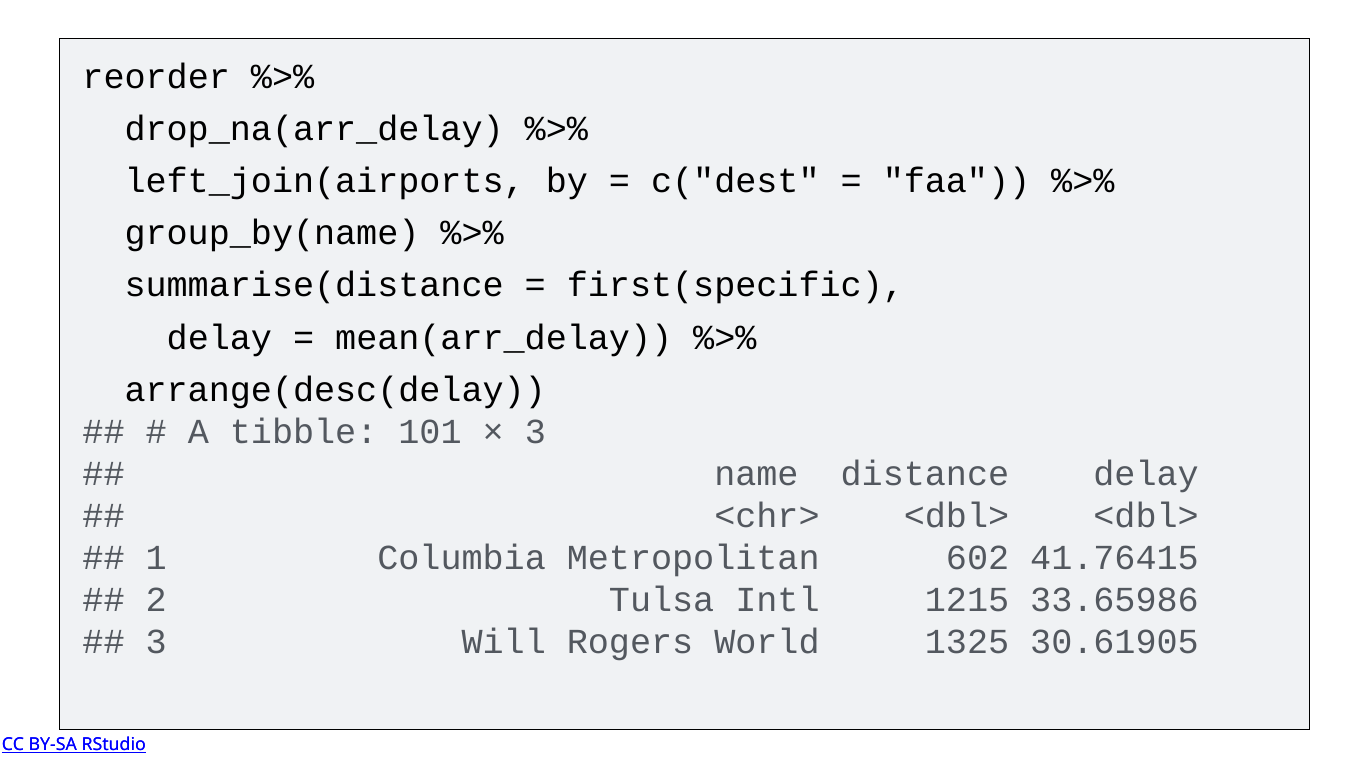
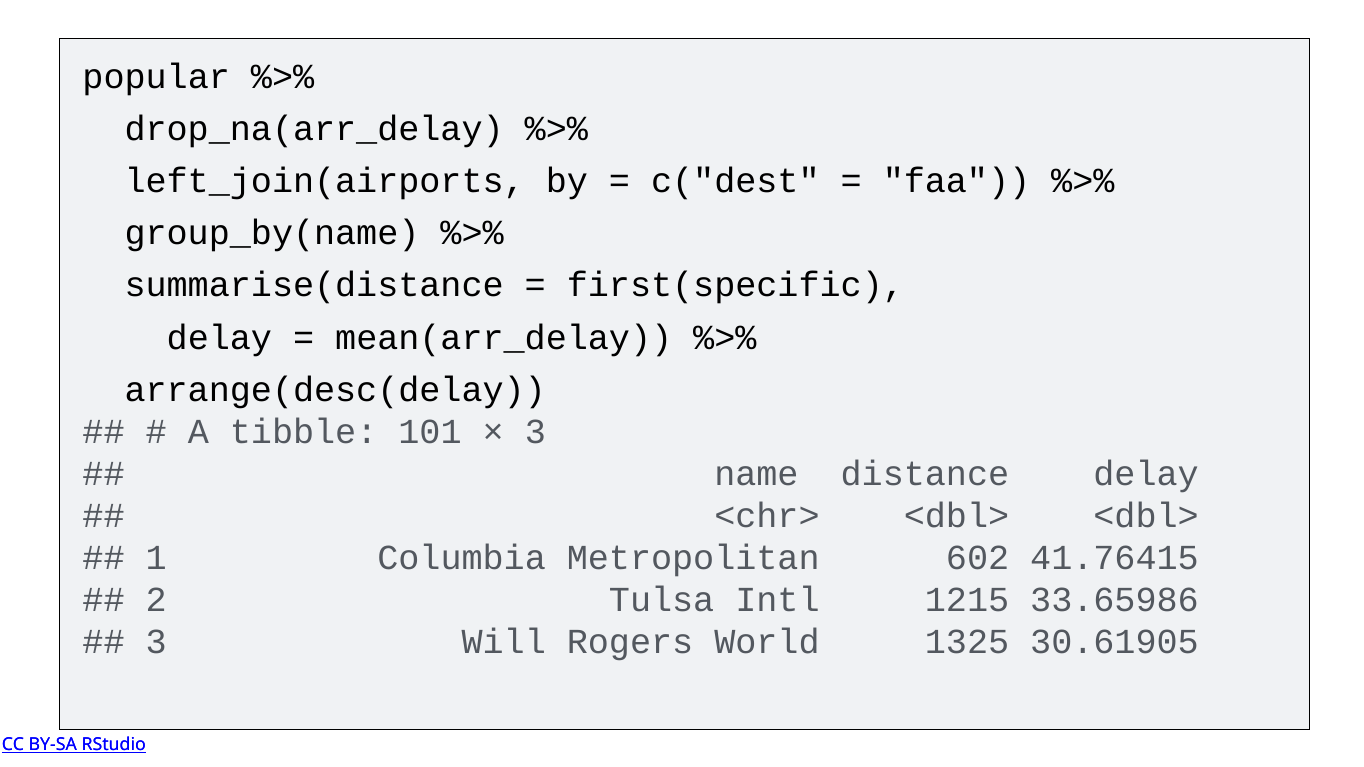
reorder: reorder -> popular (156, 77)
